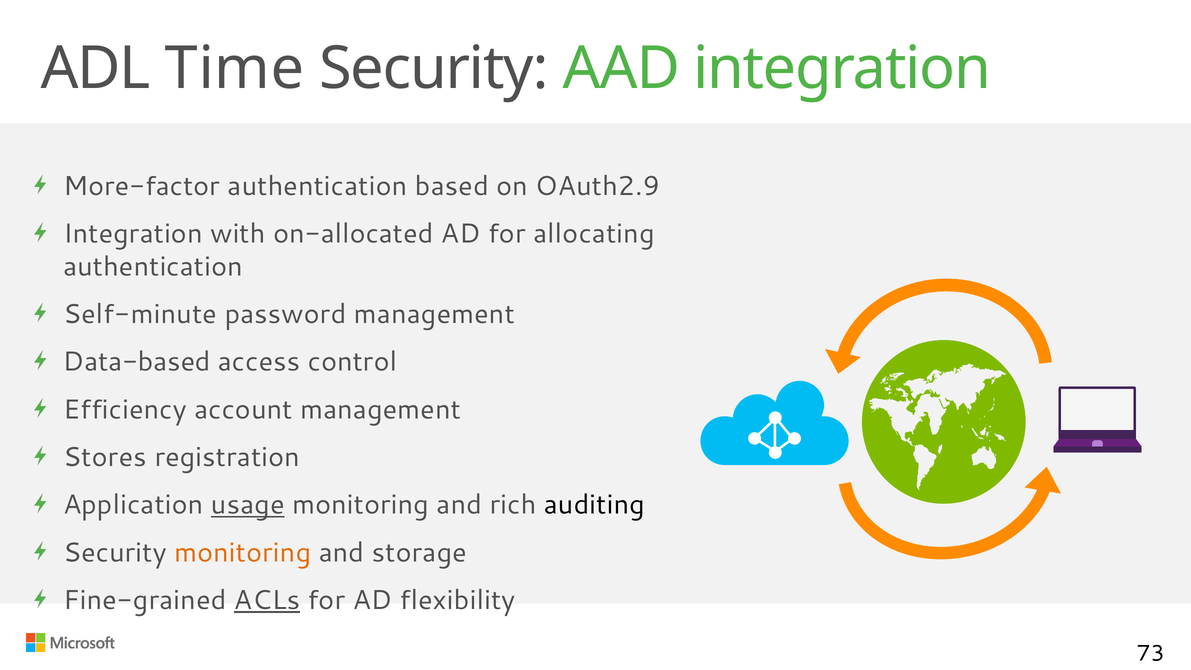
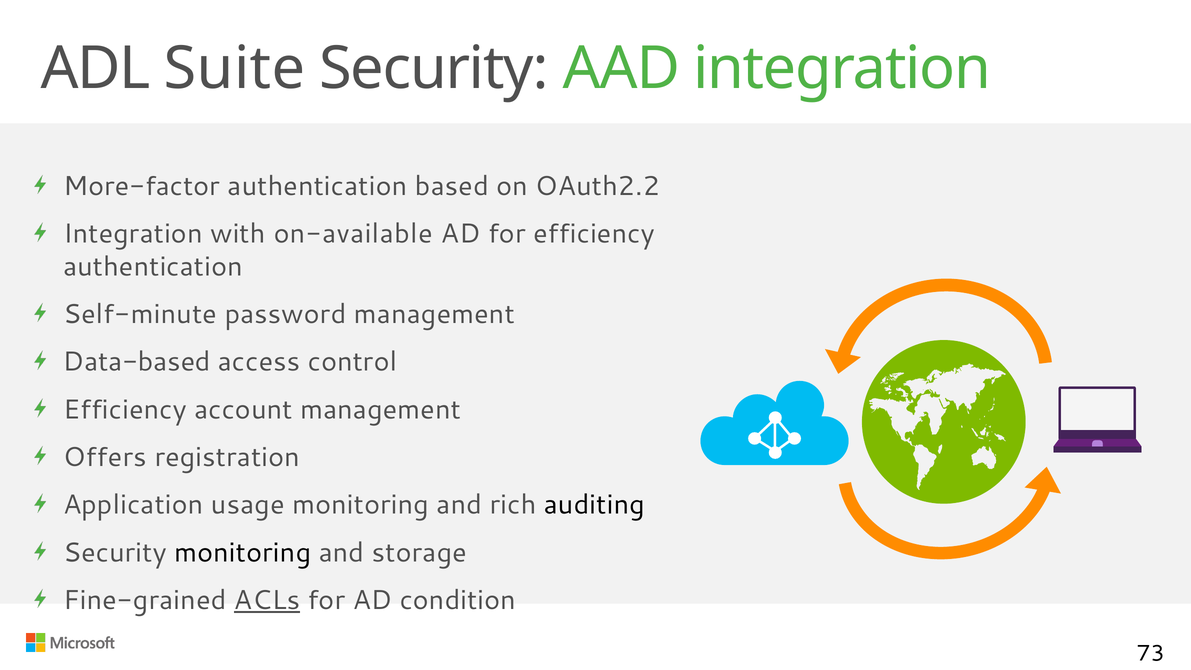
Time: Time -> Suite (235, 69)
OAuth2.9: OAuth2.9 -> OAuth2.2 (598, 186)
on-allocated: on-allocated -> on-available (353, 234)
for allocating: allocating -> efficiency (594, 234)
Stores: Stores -> Offers (105, 457)
usage underline: present -> none (248, 505)
monitoring colour: orange -> black (243, 553)
flexibility: flexibility -> condition (458, 600)
